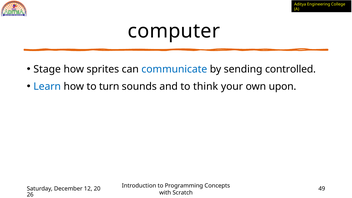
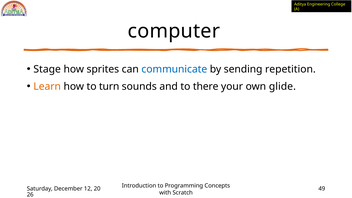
controlled: controlled -> repetition (290, 69)
Learn colour: blue -> orange (47, 87)
think: think -> there (206, 87)
upon: upon -> glide (282, 87)
